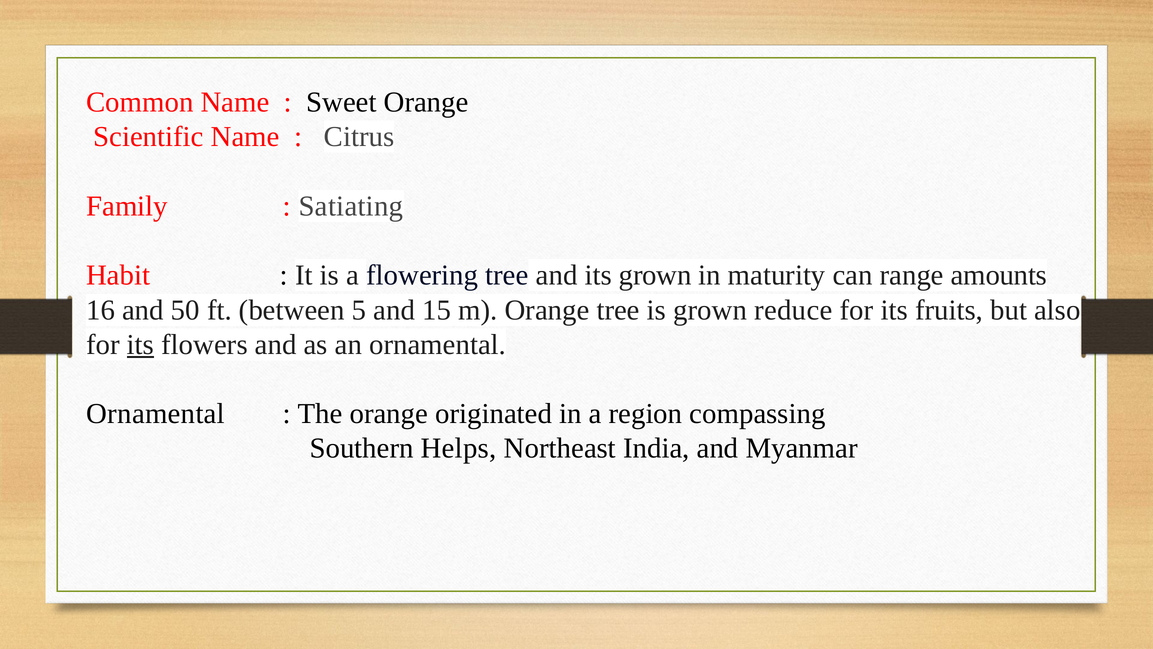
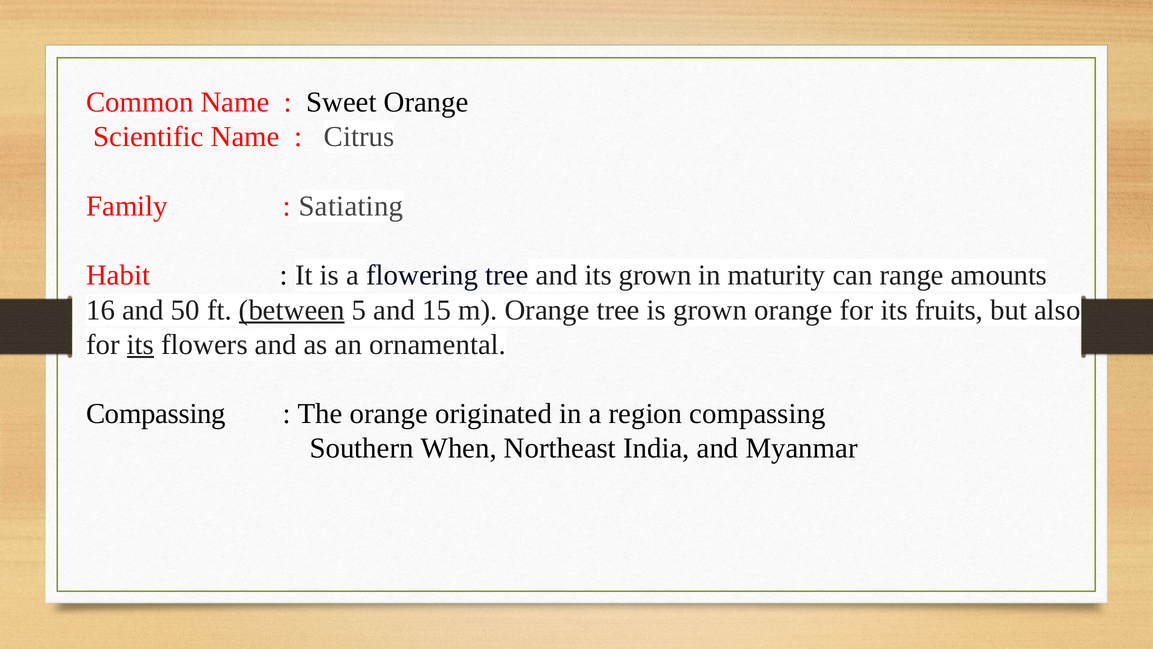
between underline: none -> present (292, 310)
grown reduce: reduce -> orange (793, 310)
Ornamental: Ornamental -> Compassing (156, 414)
Helps: Helps -> When (459, 448)
